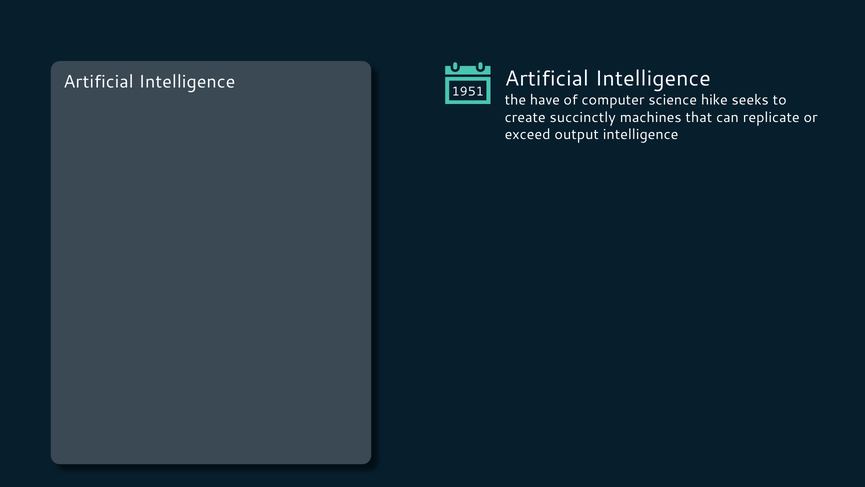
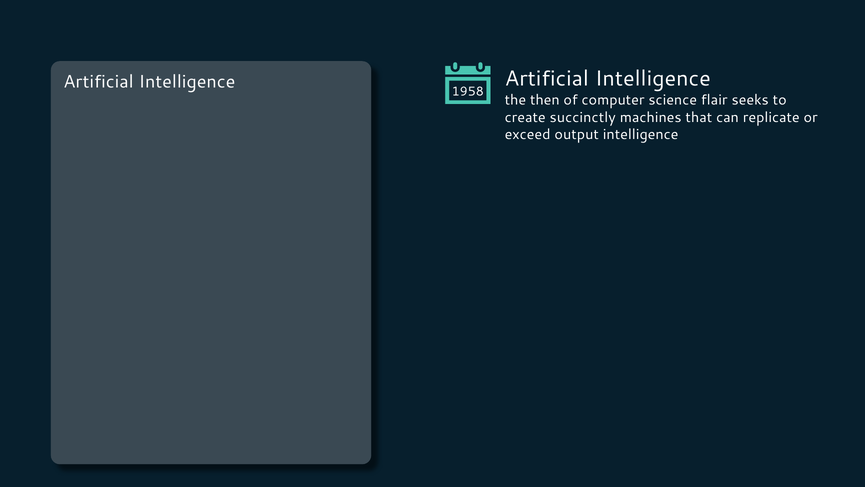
1951: 1951 -> 1958 (468, 91)
have: have -> then (545, 100)
hike: hike -> flair (714, 100)
